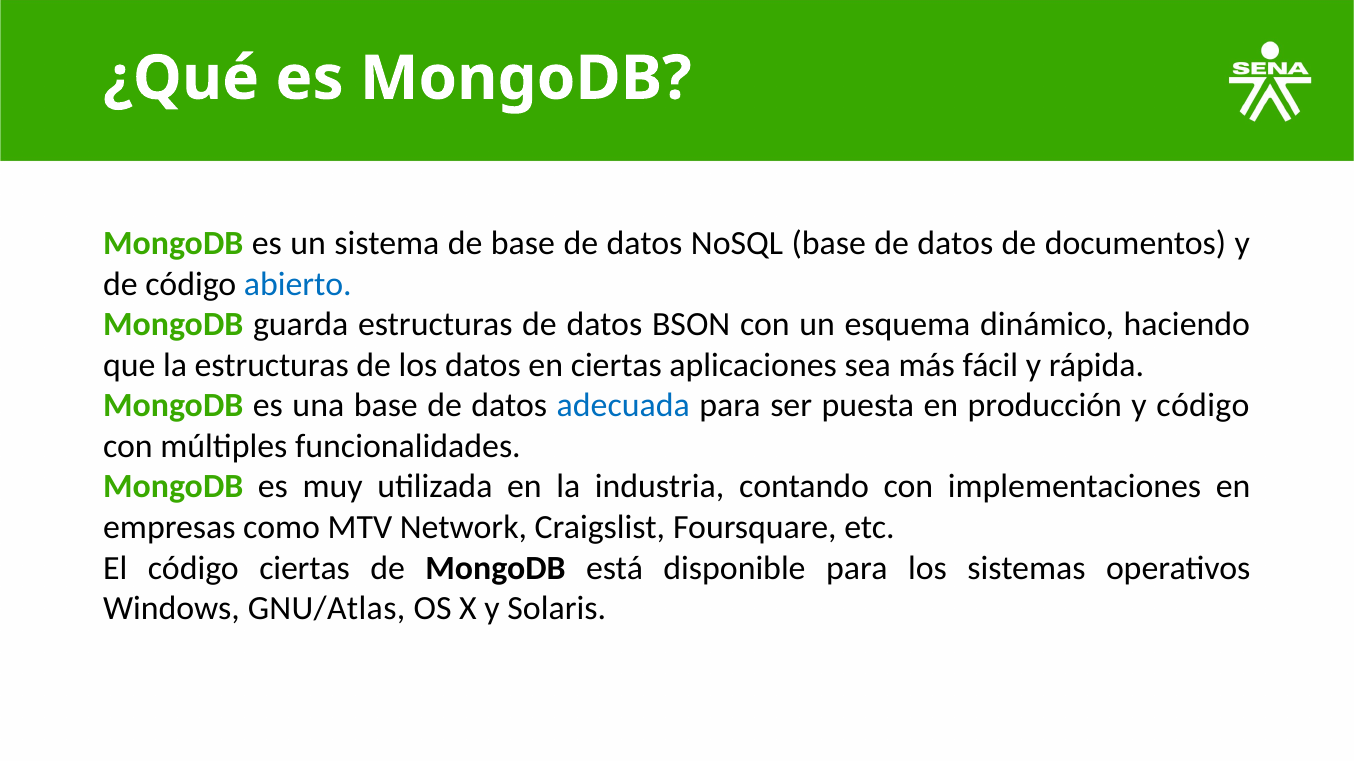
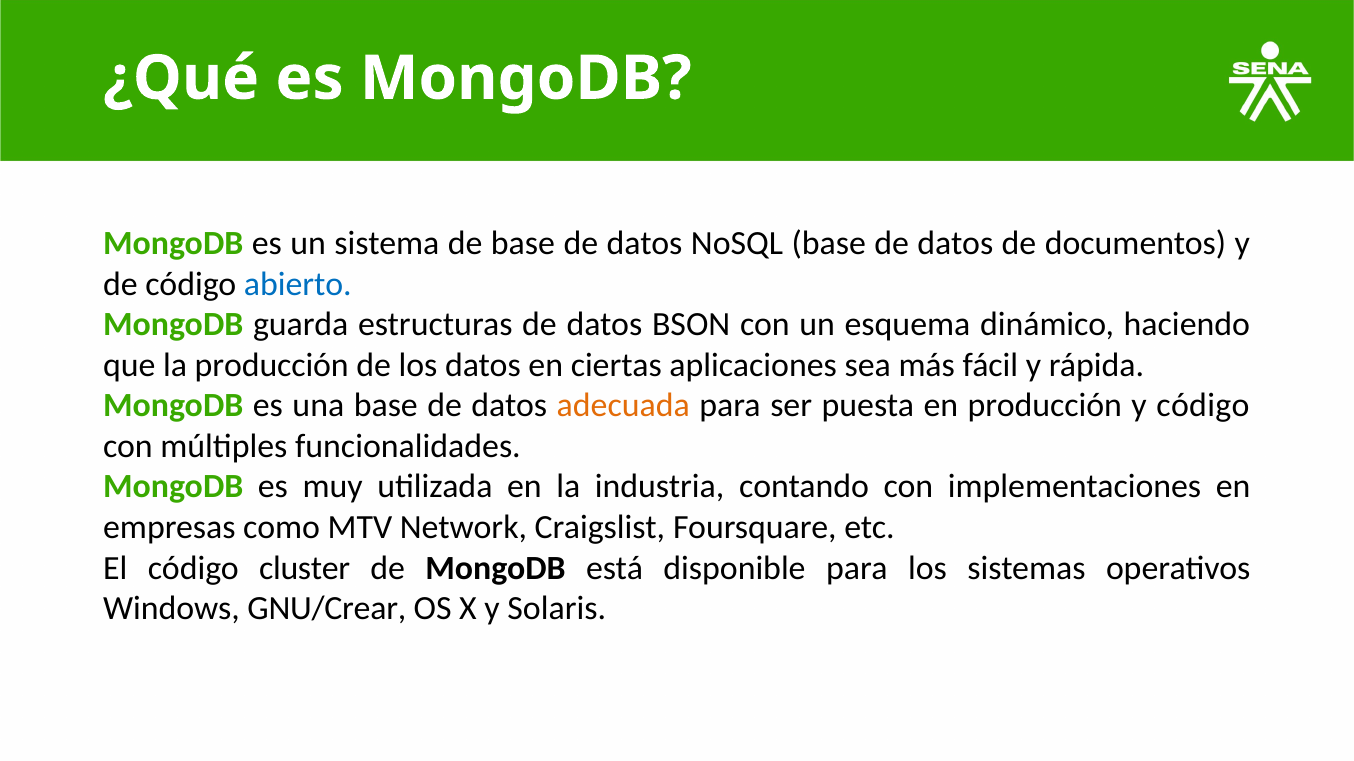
la estructuras: estructuras -> producción (272, 365)
adecuada colour: blue -> orange (623, 406)
código ciertas: ciertas -> cluster (305, 568)
GNU/Atlas: GNU/Atlas -> GNU/Crear (327, 609)
